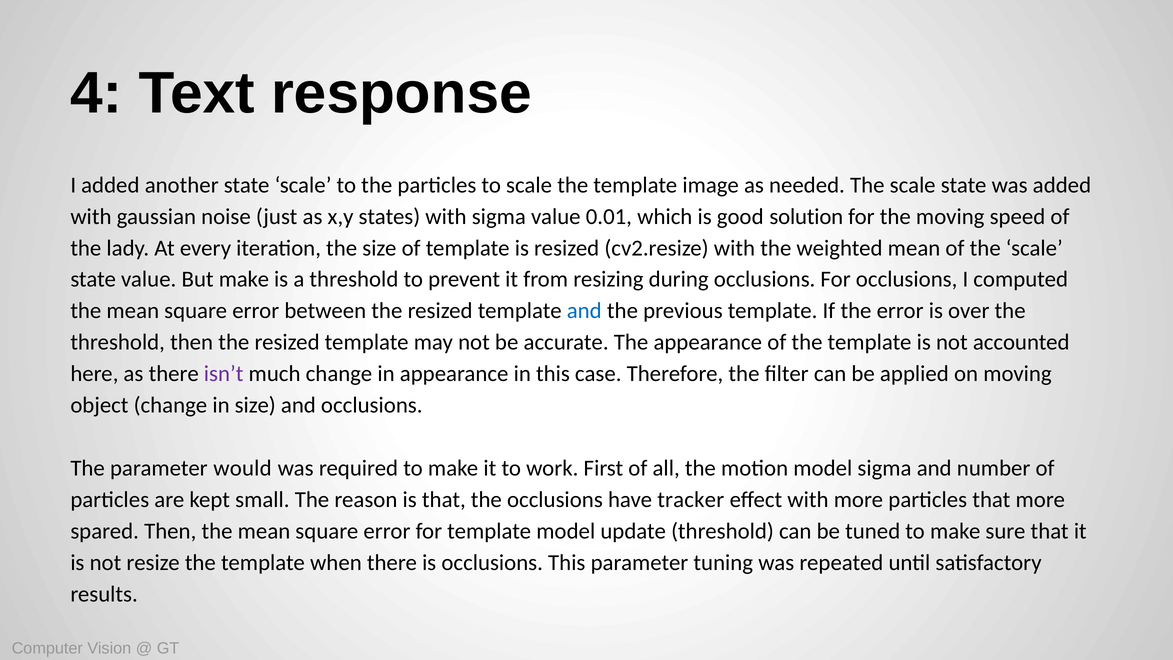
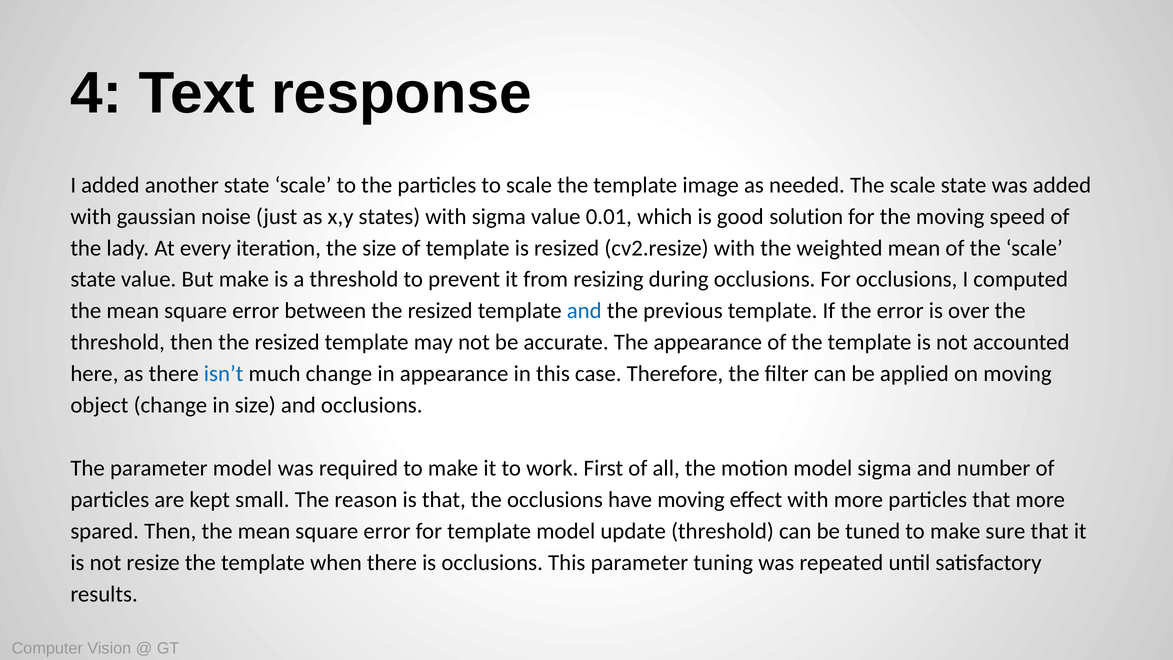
isn’t colour: purple -> blue (224, 374)
parameter would: would -> model (242, 468)
have tracker: tracker -> moving (691, 500)
